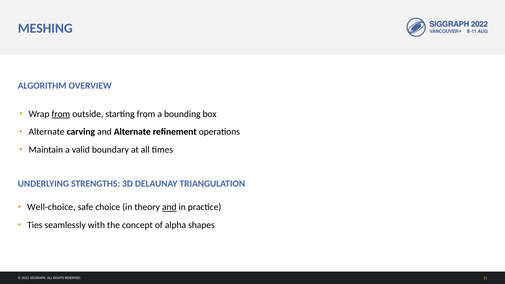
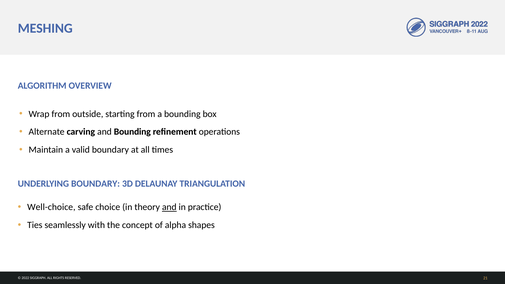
from underline: present -> none (61, 114)
and Alternate: Alternate -> Bounding (132, 132)
UNDERLYING STRENGTHS: STRENGTHS -> BOUNDARY (96, 184)
